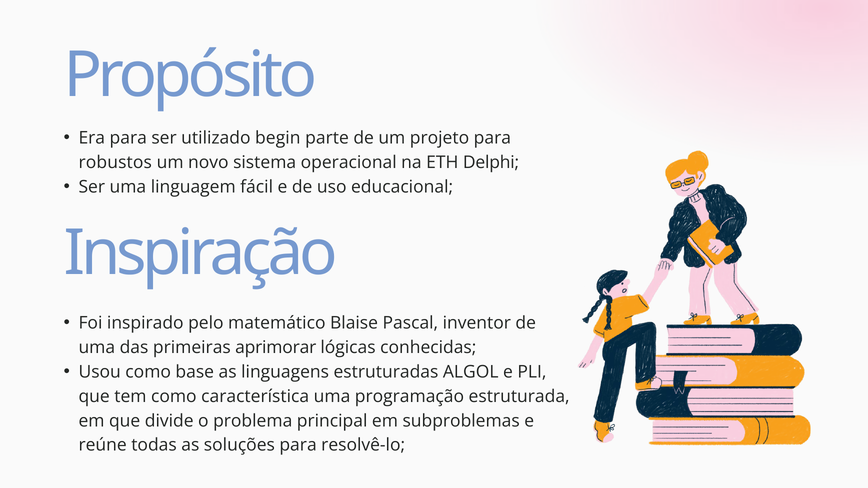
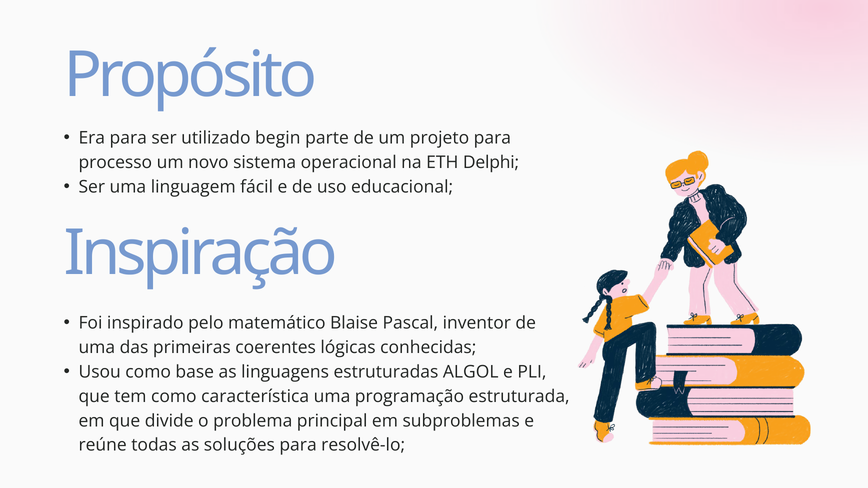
robustos: robustos -> processo (115, 162)
aprimorar: aprimorar -> coerentes (276, 348)
